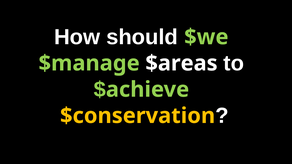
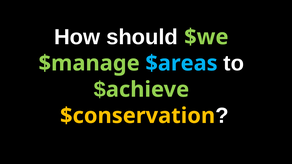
$areas colour: white -> light blue (181, 63)
